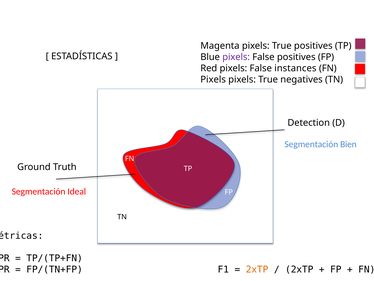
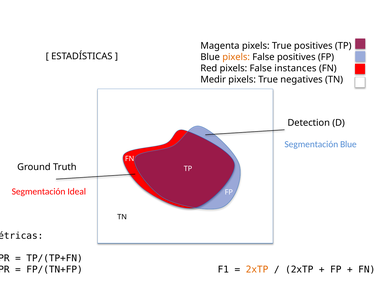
pixels colour: purple -> orange (236, 57)
Pixels: Pixels -> Medir (213, 79)
Segmentación Bien: Bien -> Blue (348, 144)
